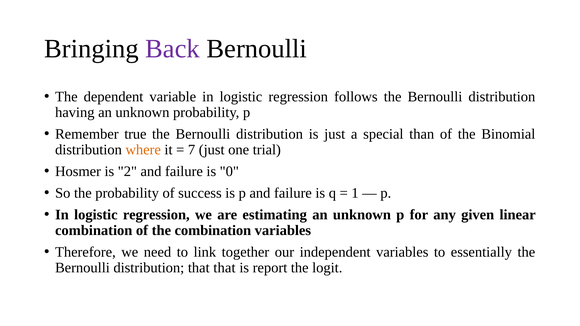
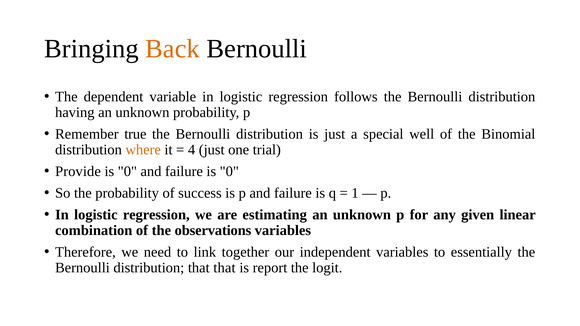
Back colour: purple -> orange (173, 49)
than: than -> well (422, 134)
7: 7 -> 4 (192, 150)
Hosmer: Hosmer -> Provide (78, 171)
2: 2 -> 0 (127, 171)
the combination: combination -> observations (213, 231)
